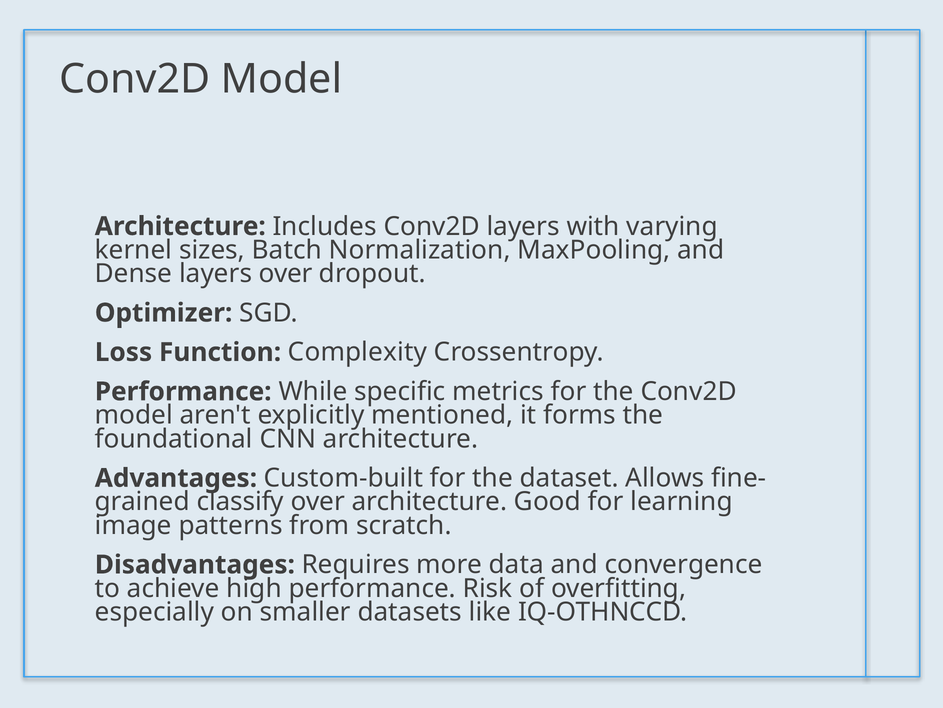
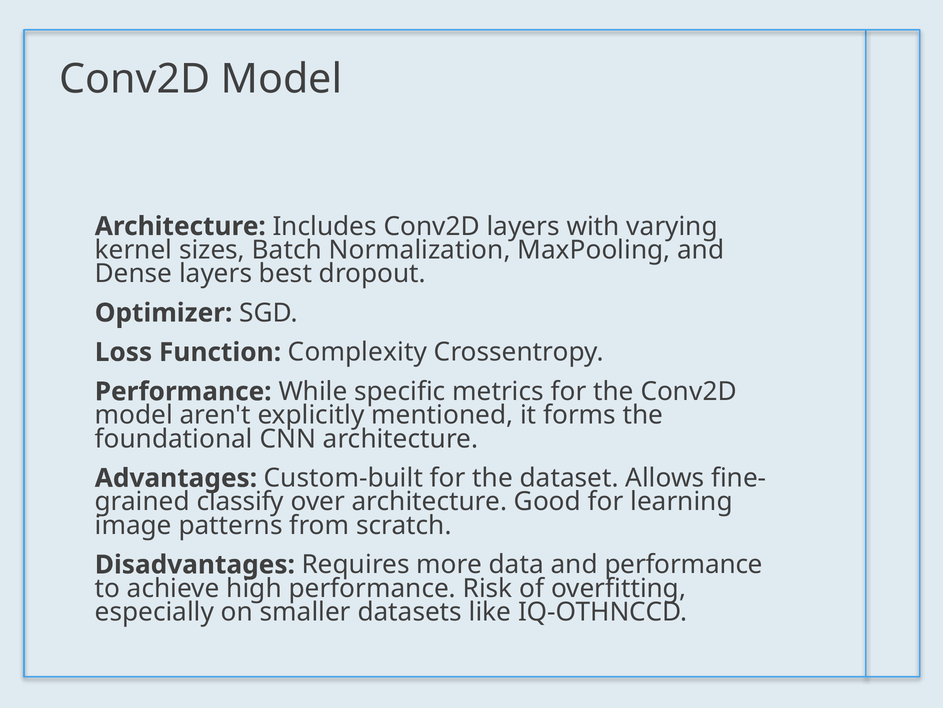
layers over: over -> best (286, 273)
and convergence: convergence -> performance (684, 564)
